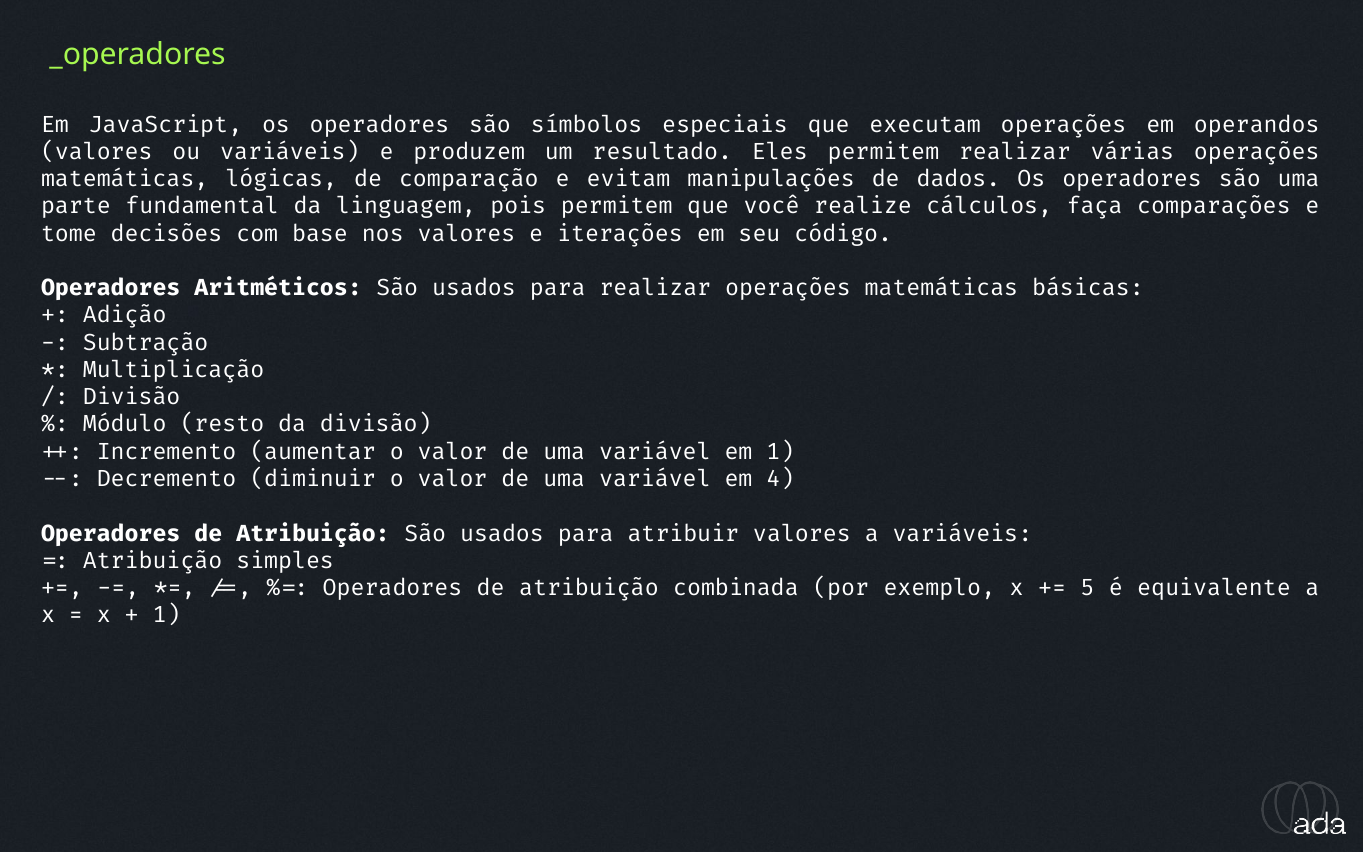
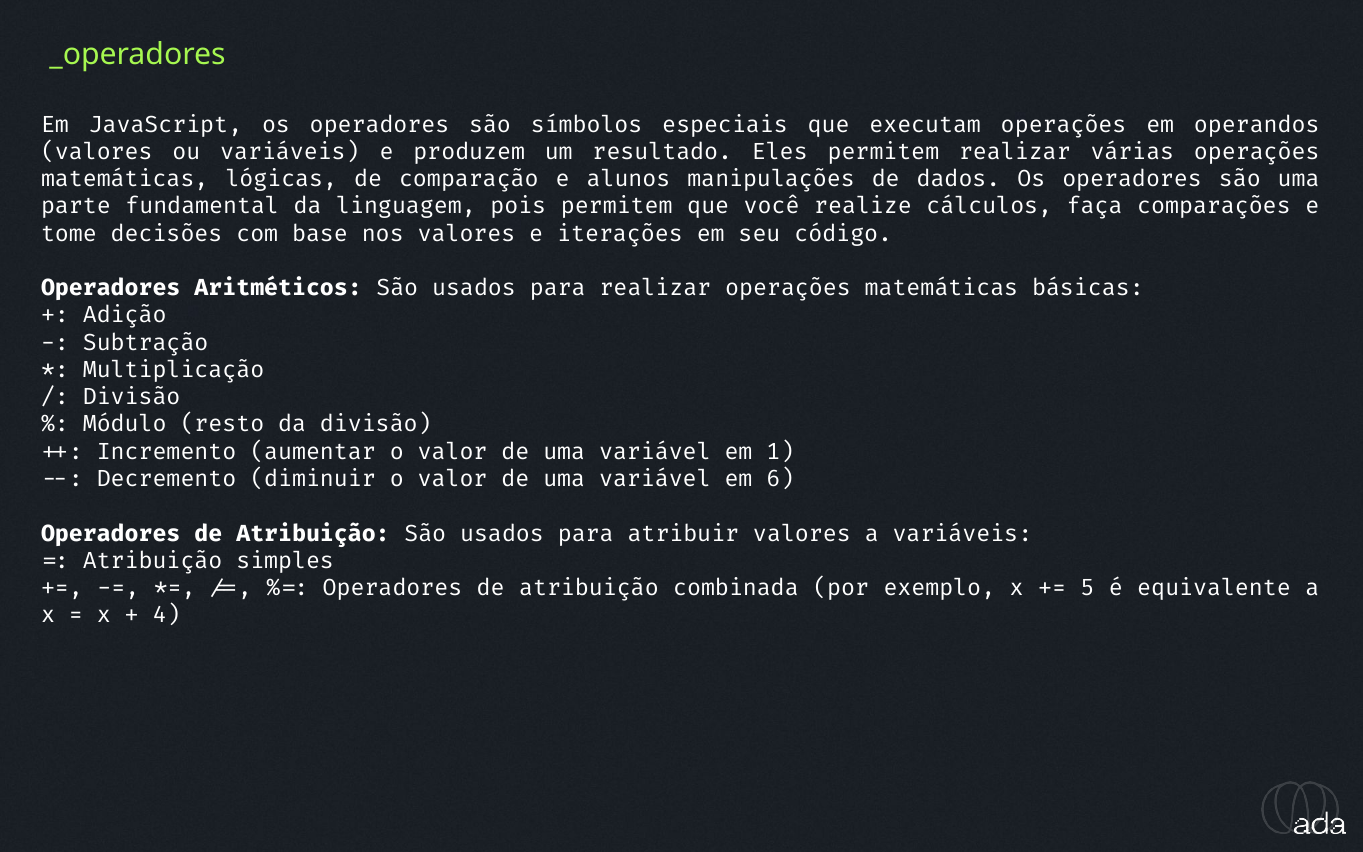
evitam: evitam -> alunos (628, 179)
4: 4 -> 6 (780, 479)
1: 1 -> 4 (167, 615)
